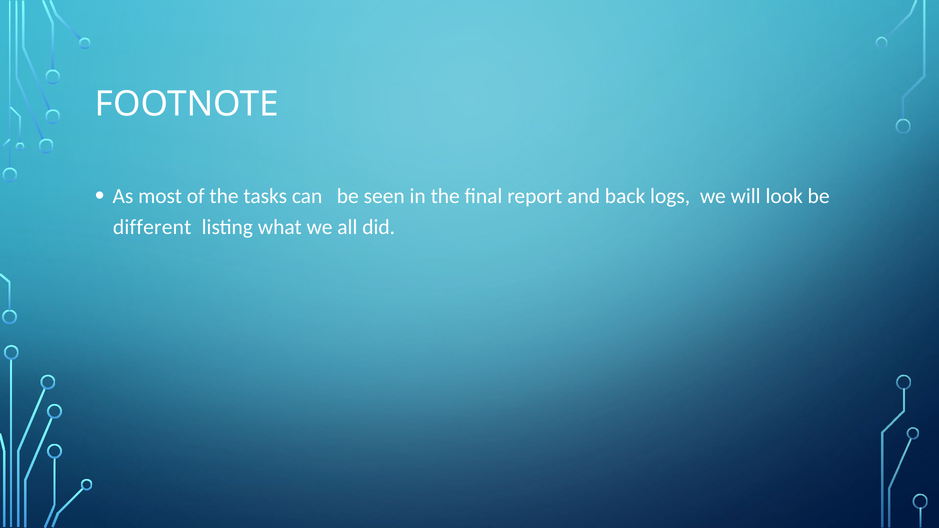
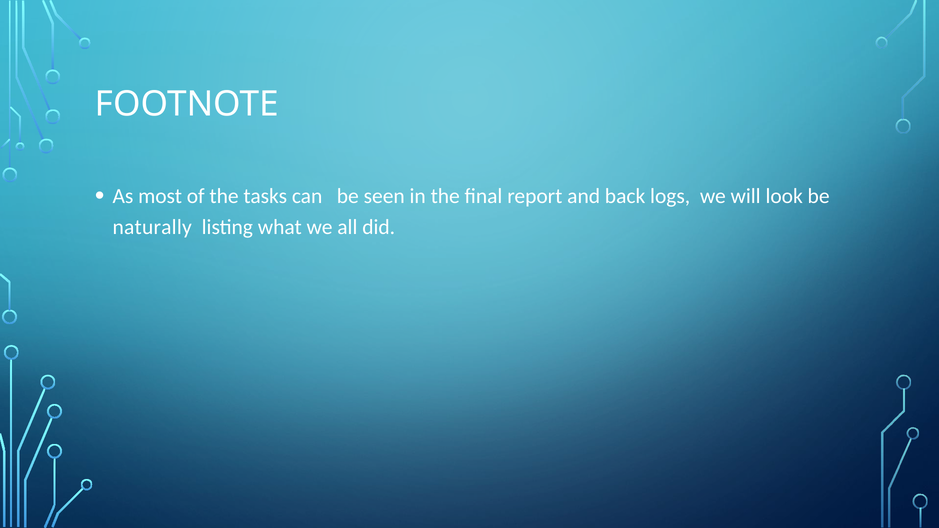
different: different -> naturally (152, 227)
